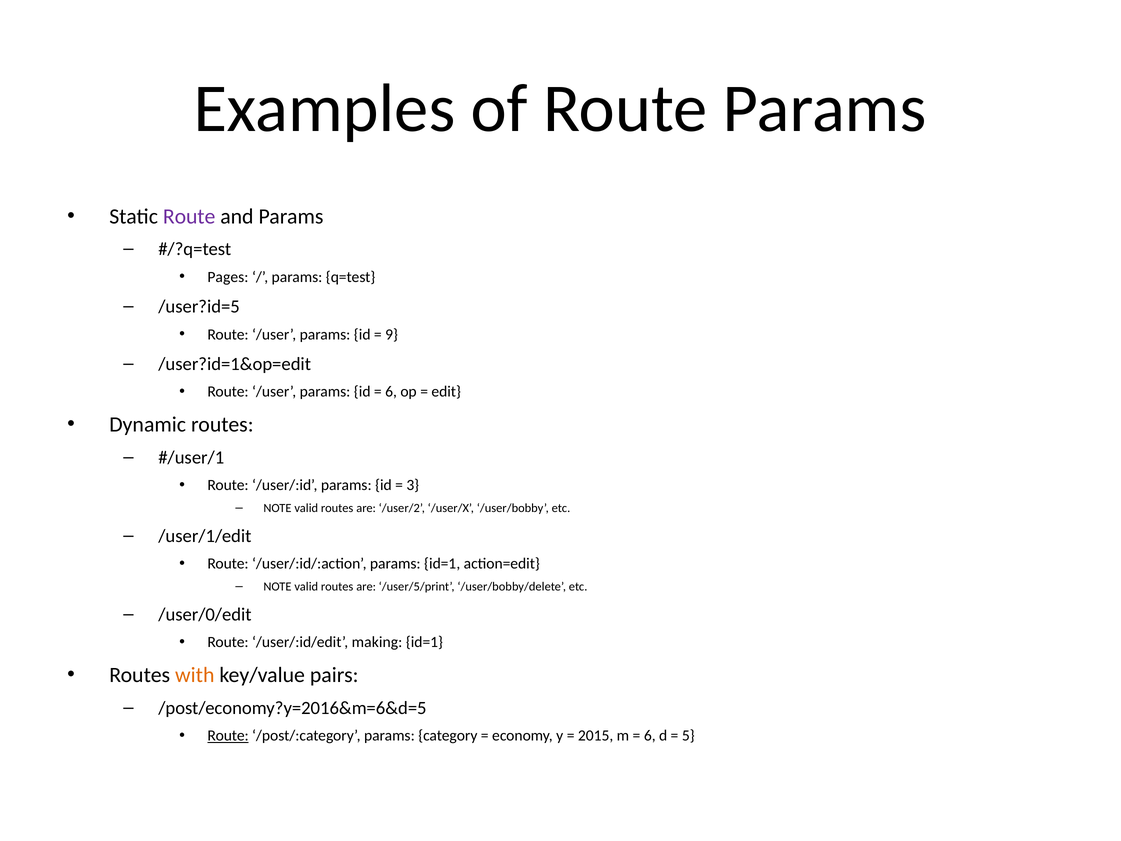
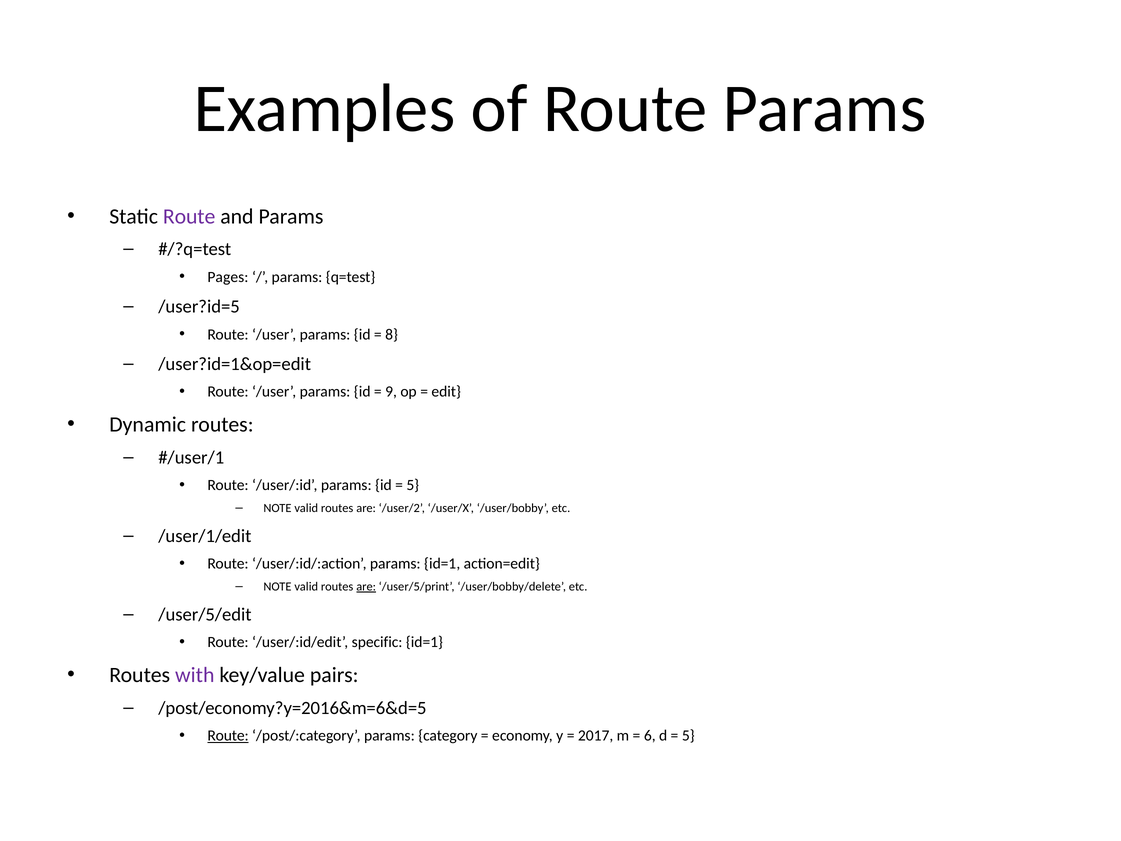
9: 9 -> 8 (392, 334)
6: 6 -> 9 (391, 392)
3: 3 -> 5 (413, 485)
are underline: none -> present (366, 586)
/user/0/edit: /user/0/edit -> /user/5/edit (205, 614)
making: making -> specific (377, 642)
with colour: orange -> purple (195, 675)
2015: 2015 -> 2017 (596, 736)
